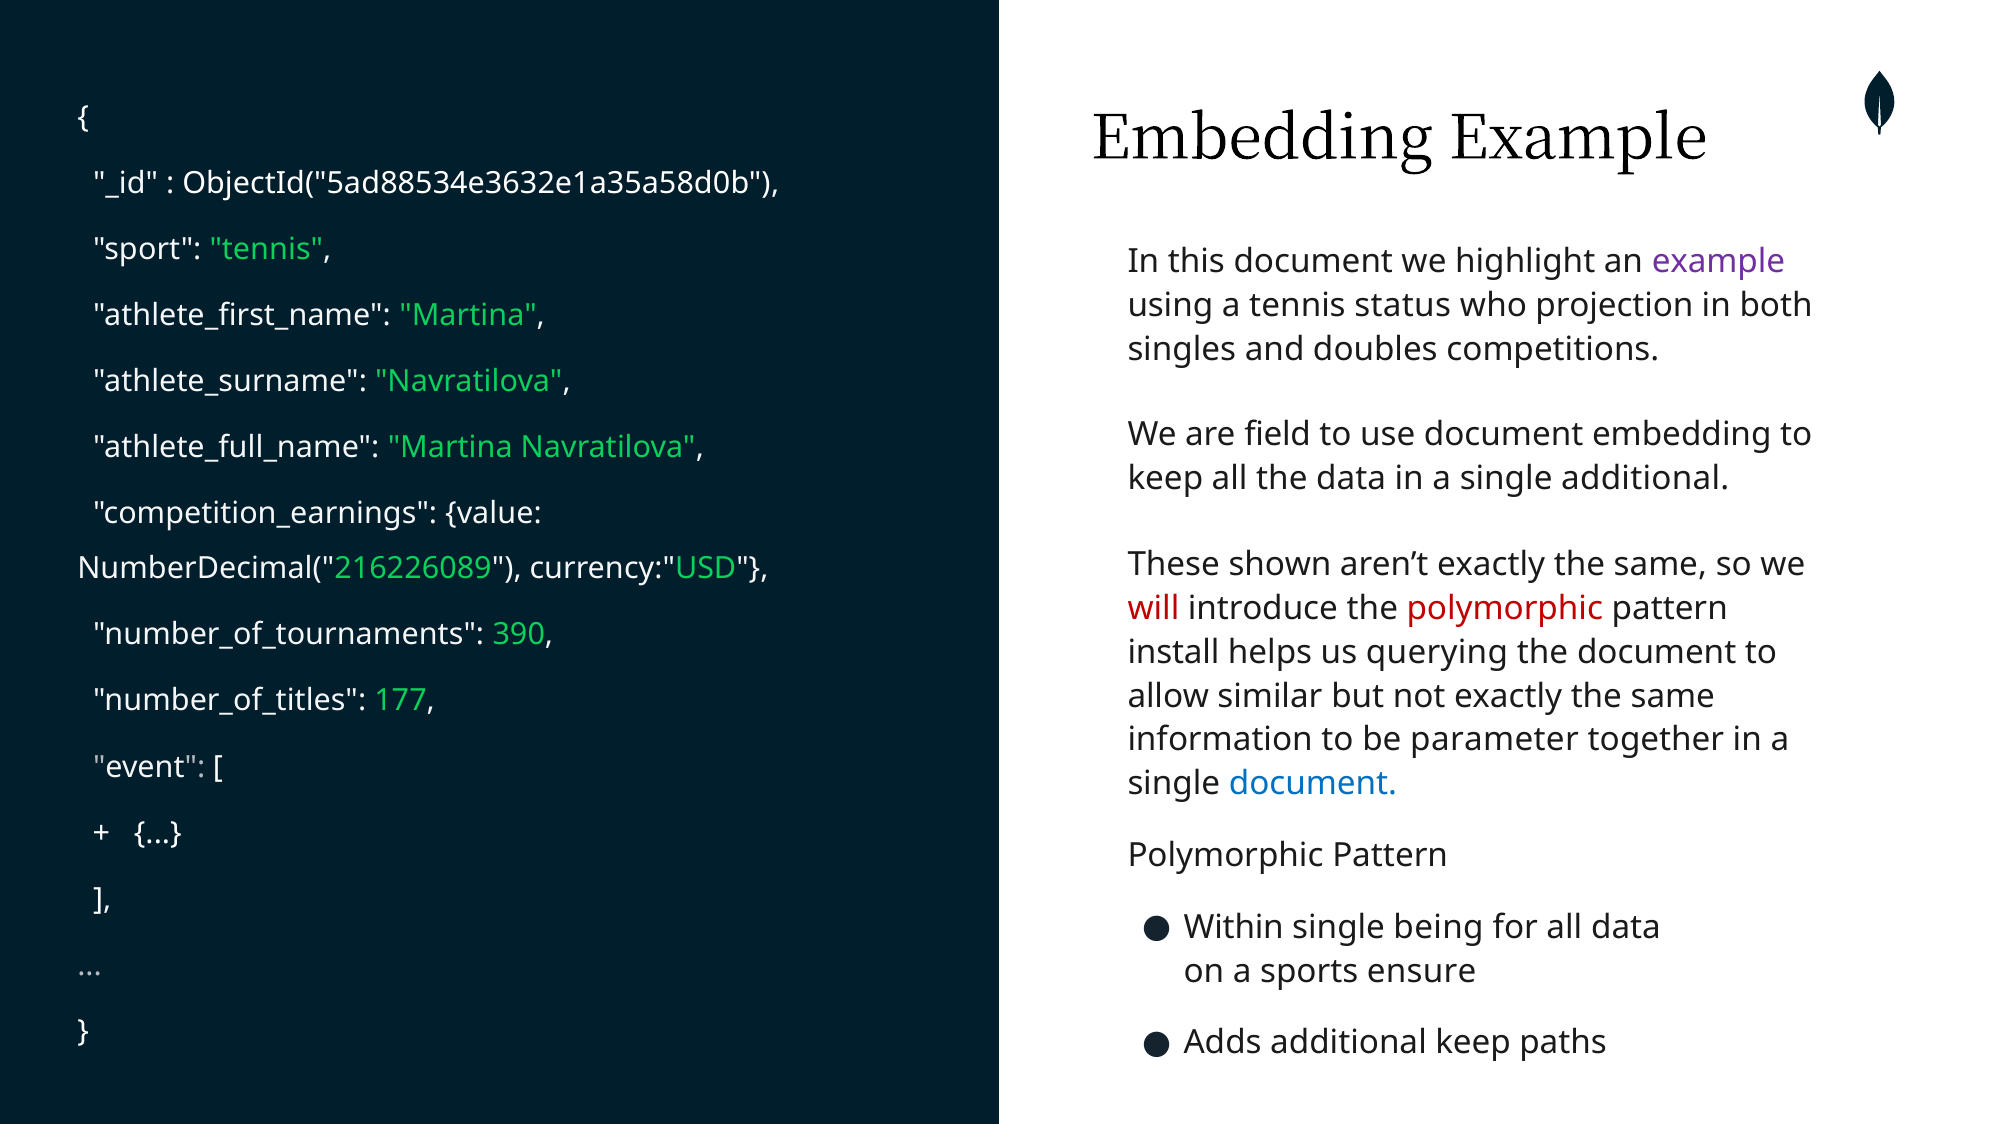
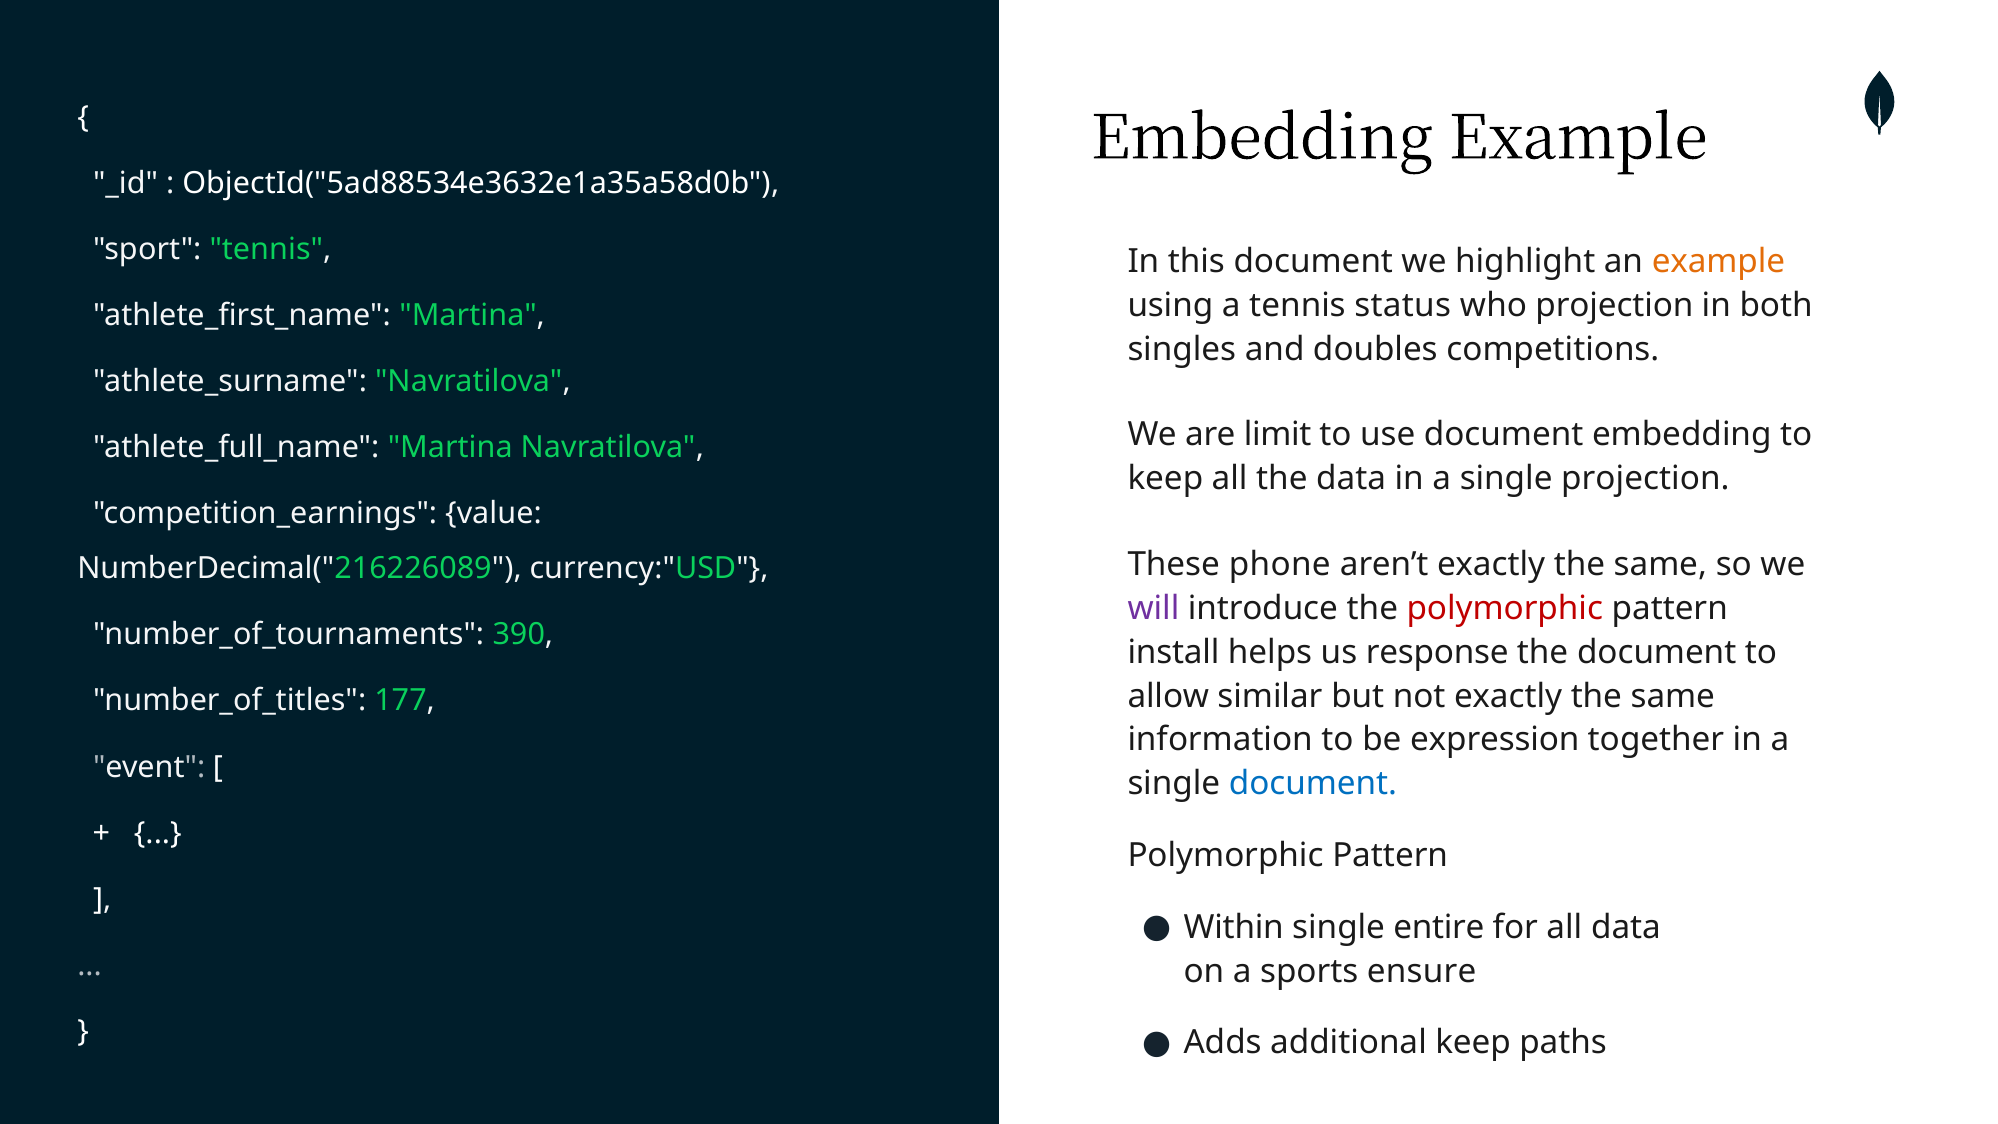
example colour: purple -> orange (1718, 262)
field: field -> limit (1278, 435)
single additional: additional -> projection (1645, 479)
shown: shown -> phone (1280, 564)
will colour: red -> purple (1153, 608)
querying: querying -> response (1437, 652)
parameter: parameter -> expression (1495, 740)
being: being -> entire (1439, 927)
